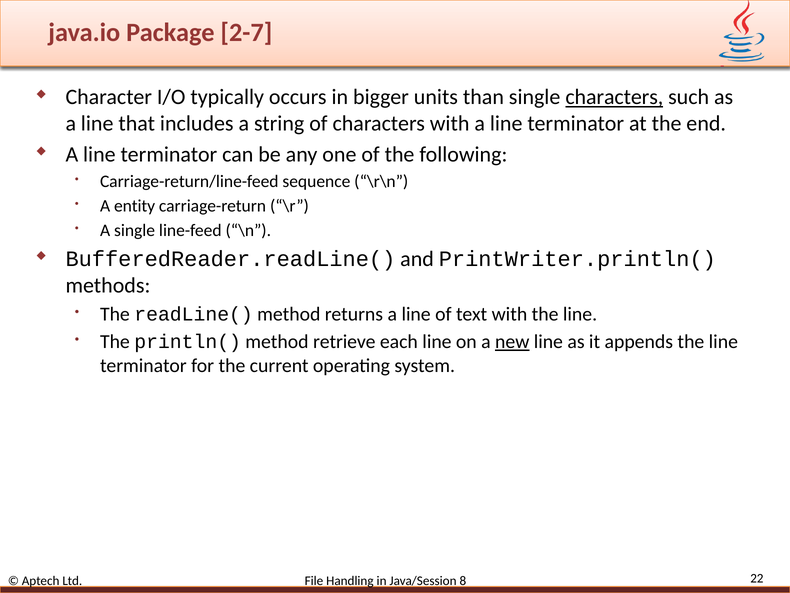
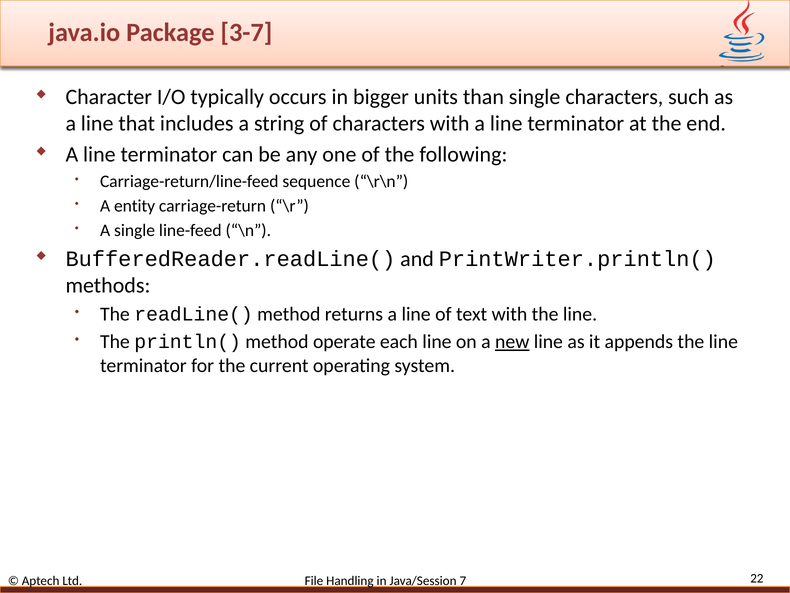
2-7: 2-7 -> 3-7 (246, 33)
characters underline: present -> none (614, 97)
retrieve: retrieve -> operate (344, 341)
8: 8 -> 7 (463, 580)
